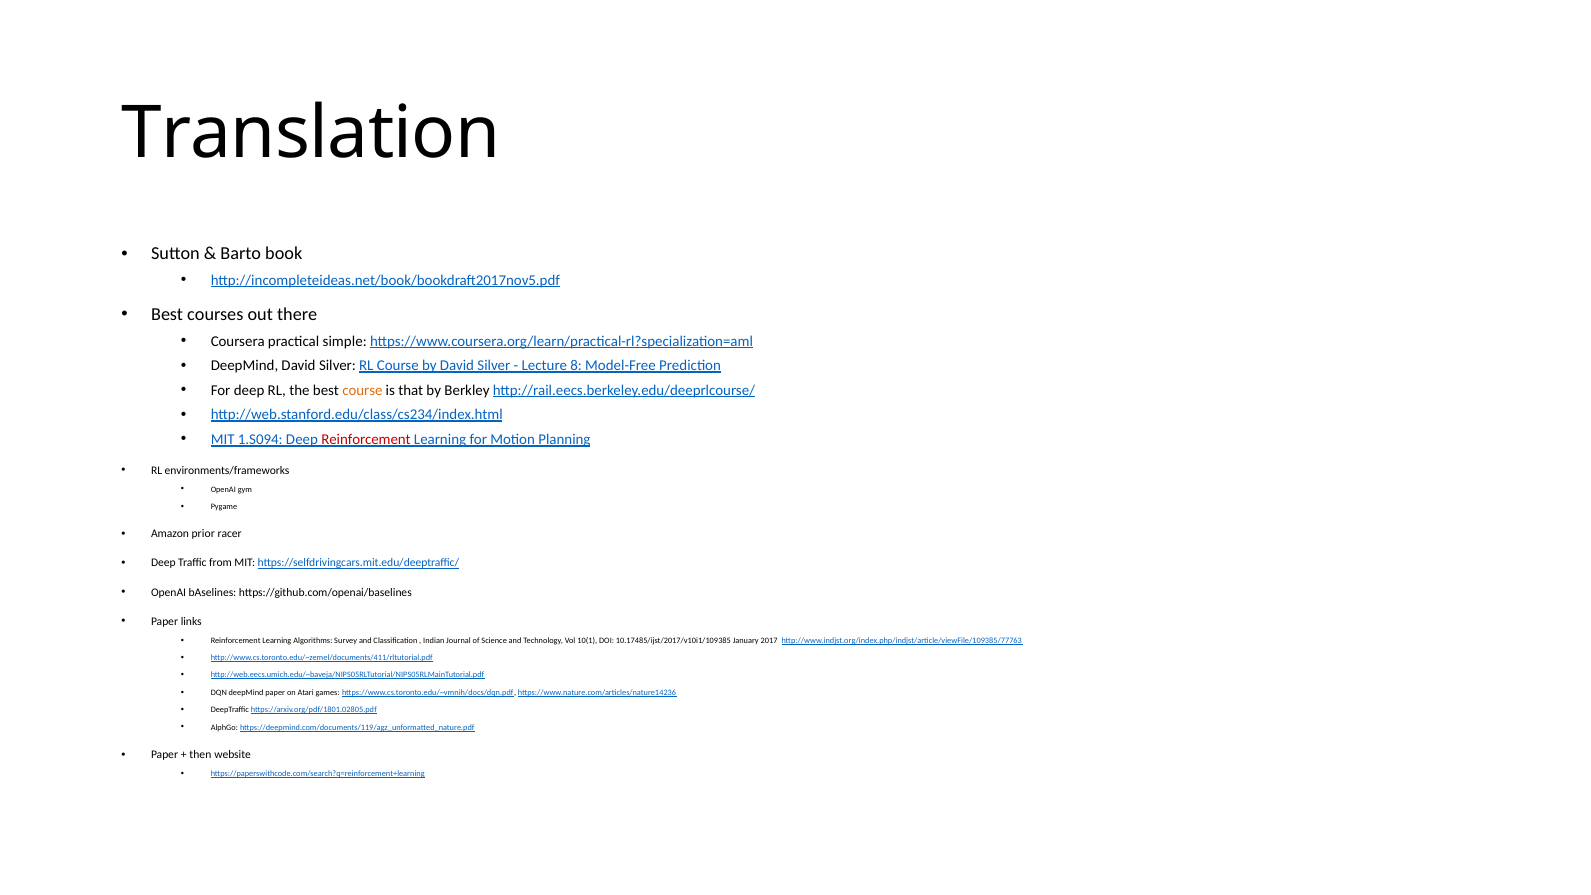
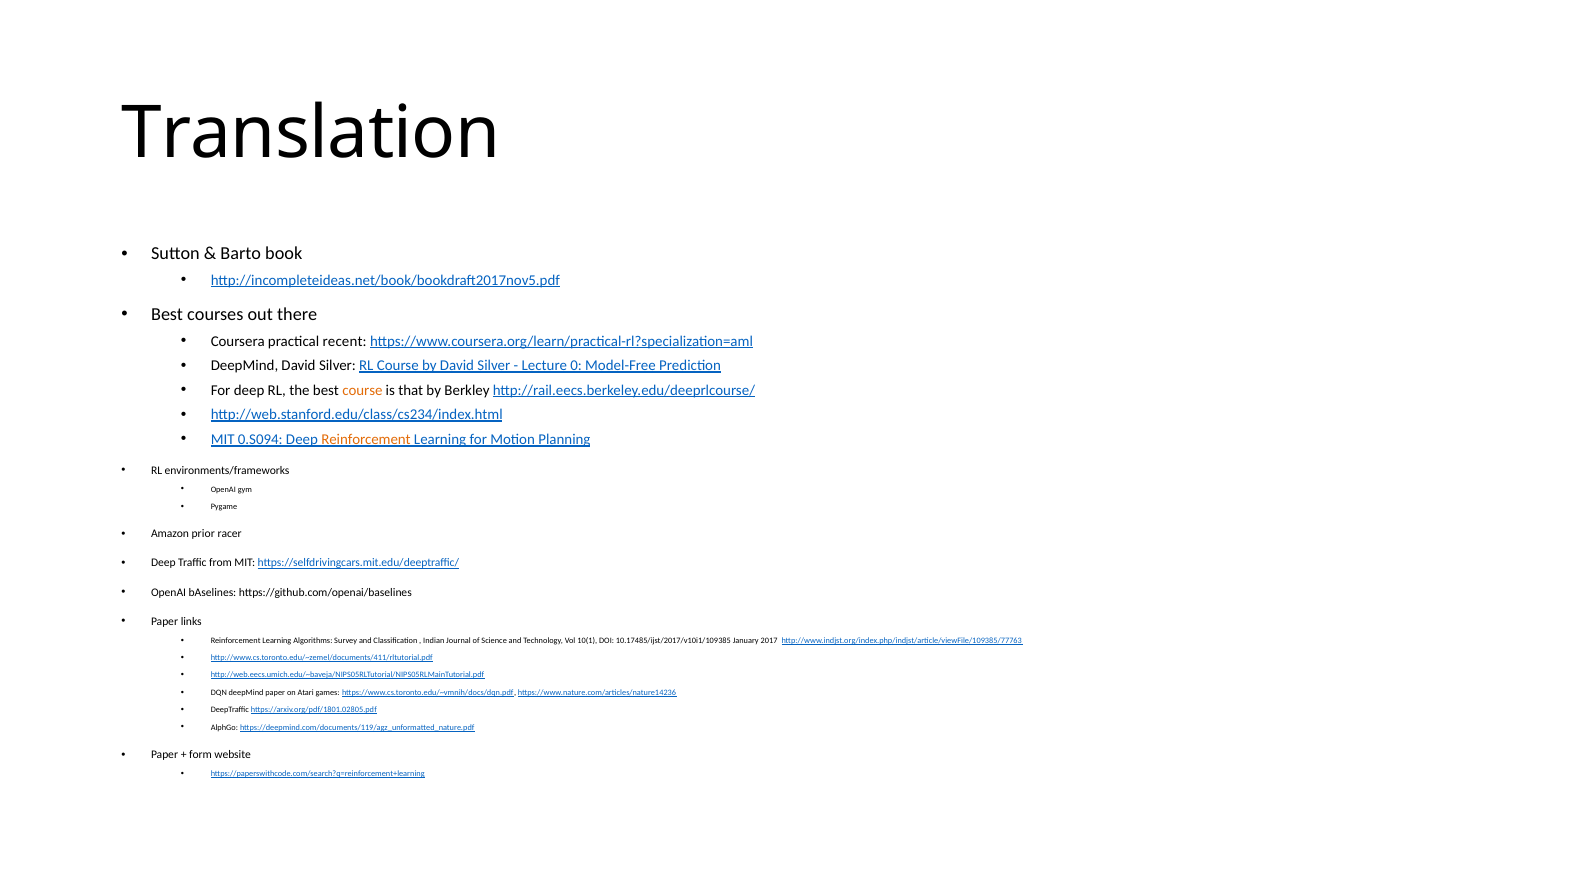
simple: simple -> recent (345, 341)
8: 8 -> 0 (576, 366)
1.S094: 1.S094 -> 0.S094 (260, 439)
Reinforcement colour: red -> orange (366, 439)
then: then -> form (200, 755)
